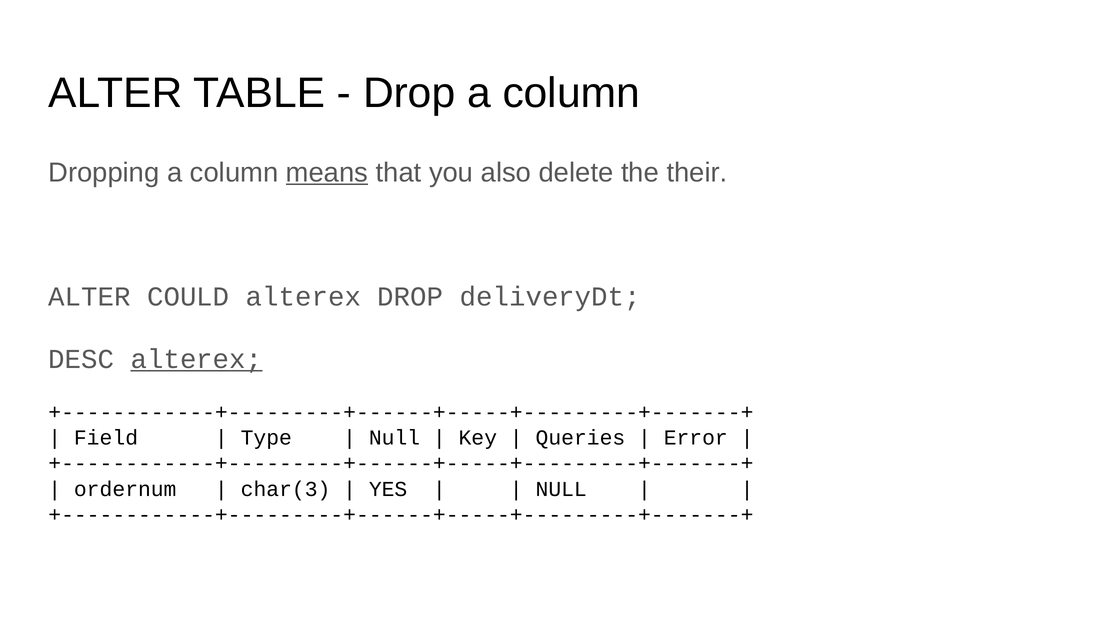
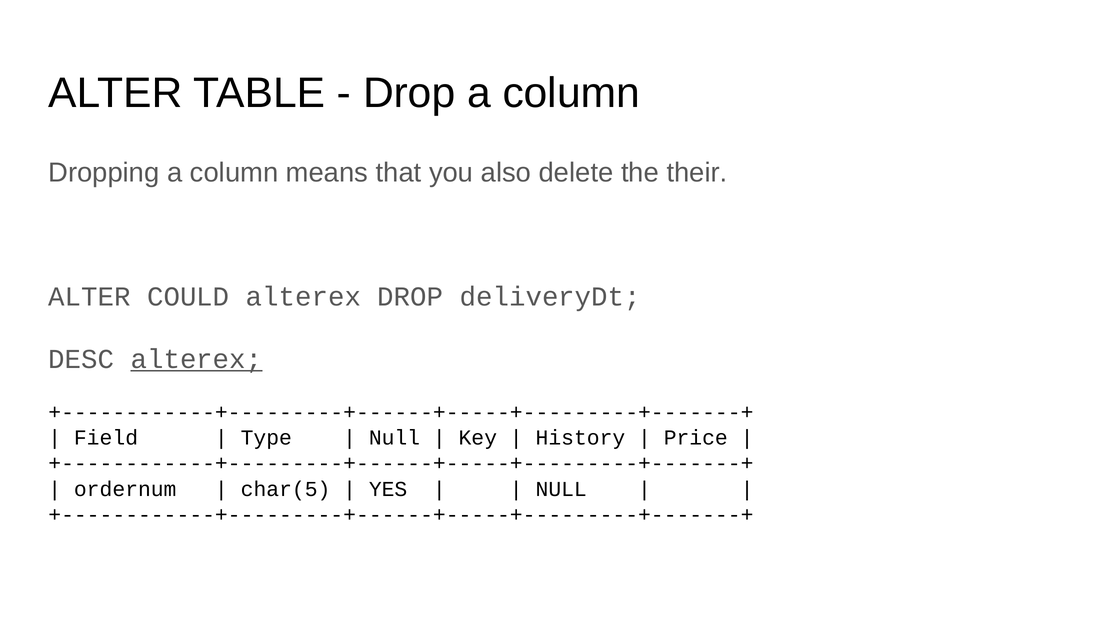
means underline: present -> none (327, 173)
Queries: Queries -> History (580, 438)
Error: Error -> Price (696, 438)
char(3: char(3 -> char(5 (286, 489)
